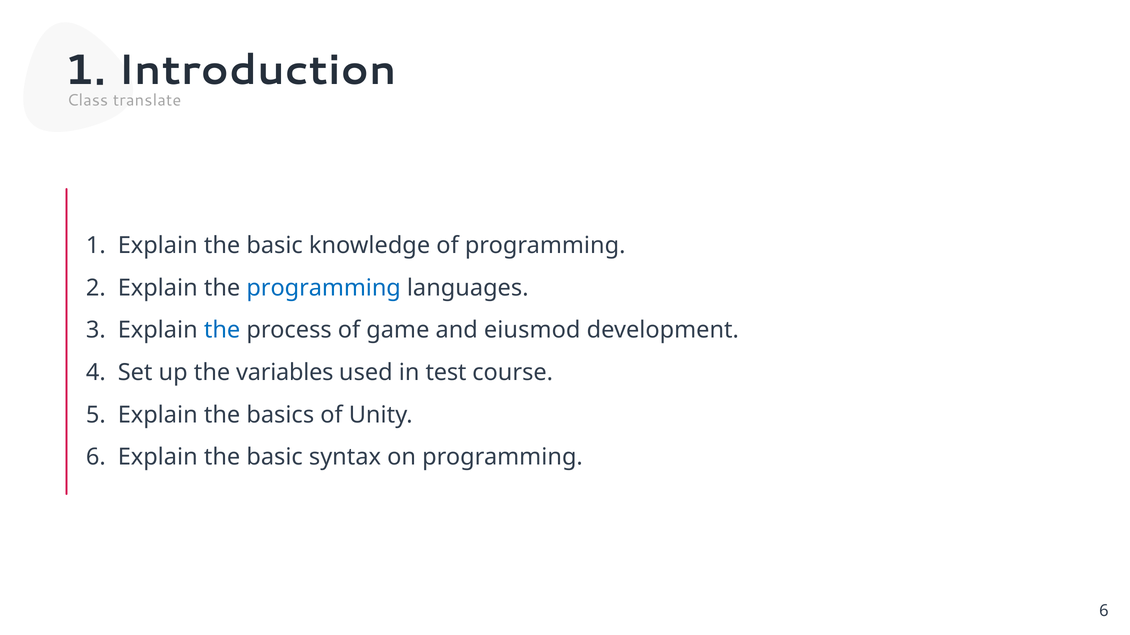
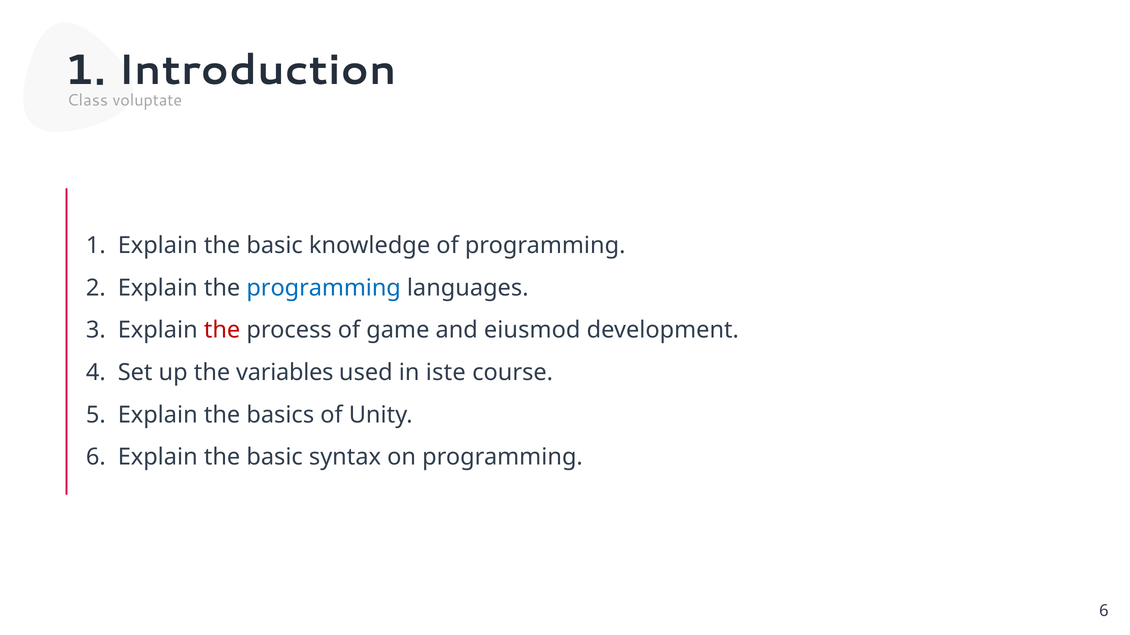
translate: translate -> voluptate (147, 100)
the colour: blue -> red (222, 330)
test: test -> iste (446, 373)
